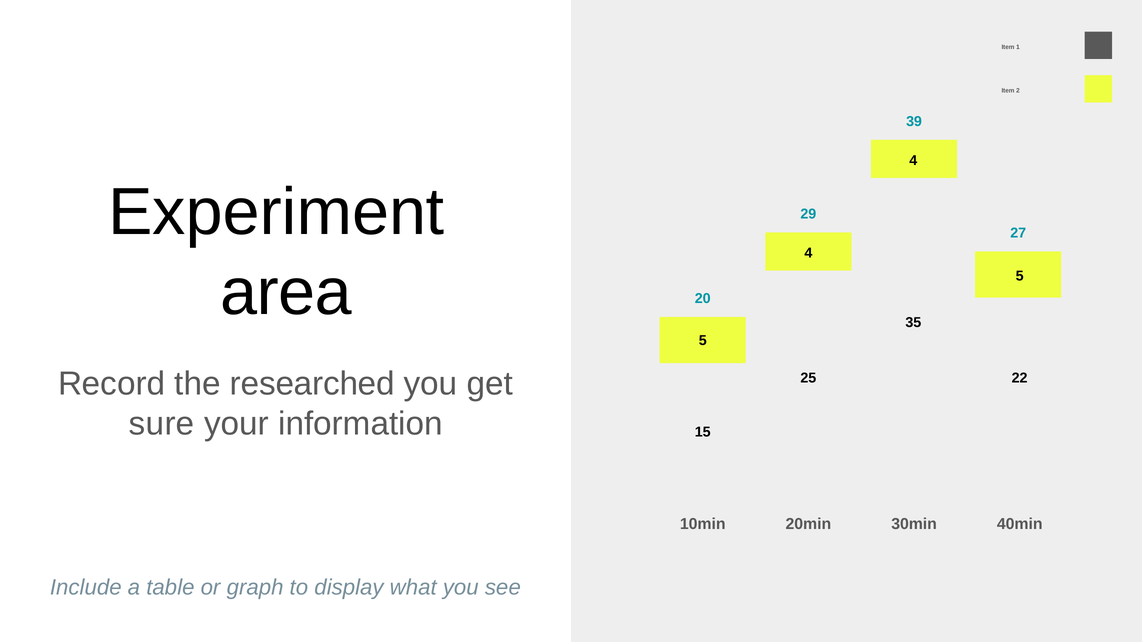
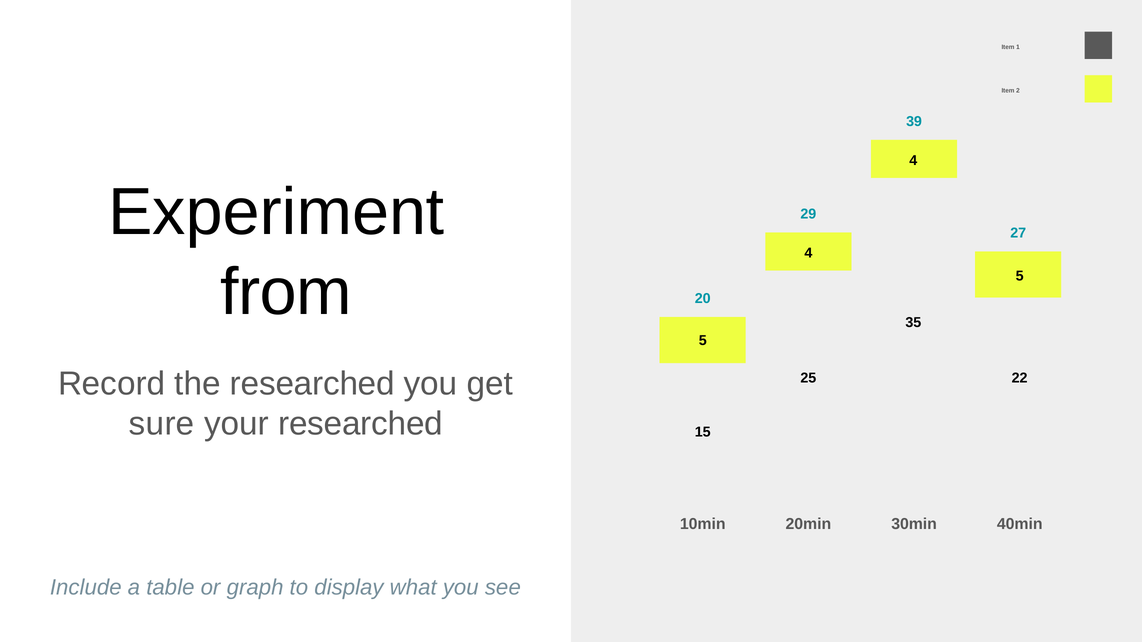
area: area -> from (286, 292)
your information: information -> researched (361, 424)
